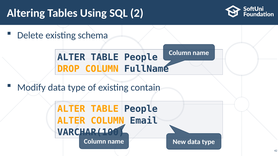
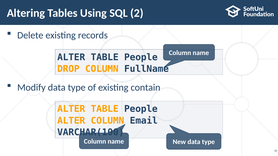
schema: schema -> records (93, 35)
